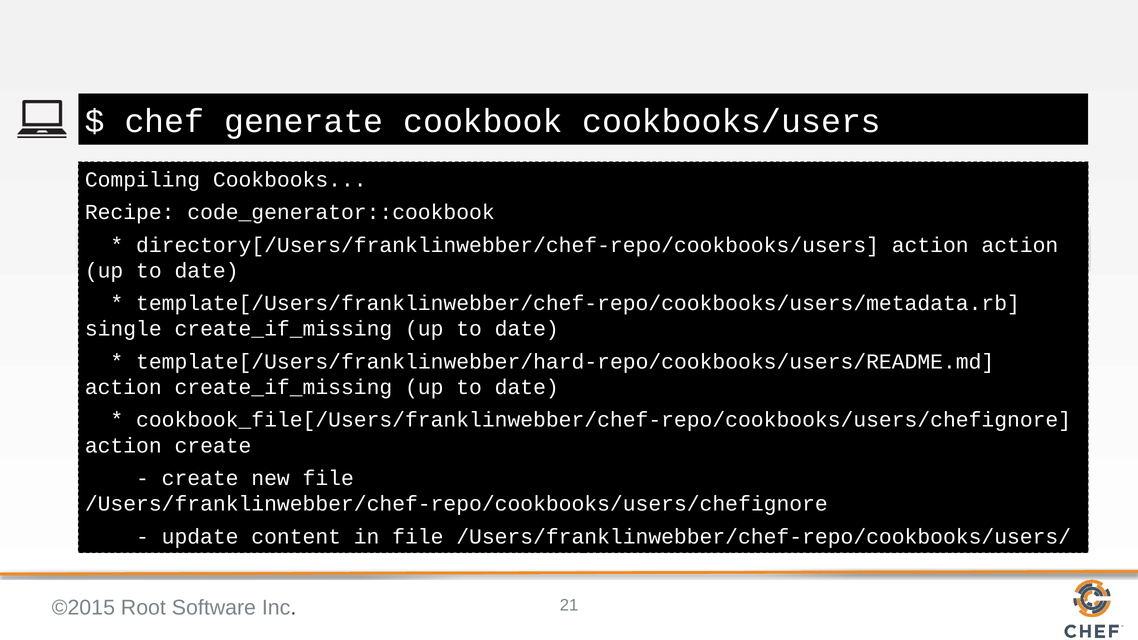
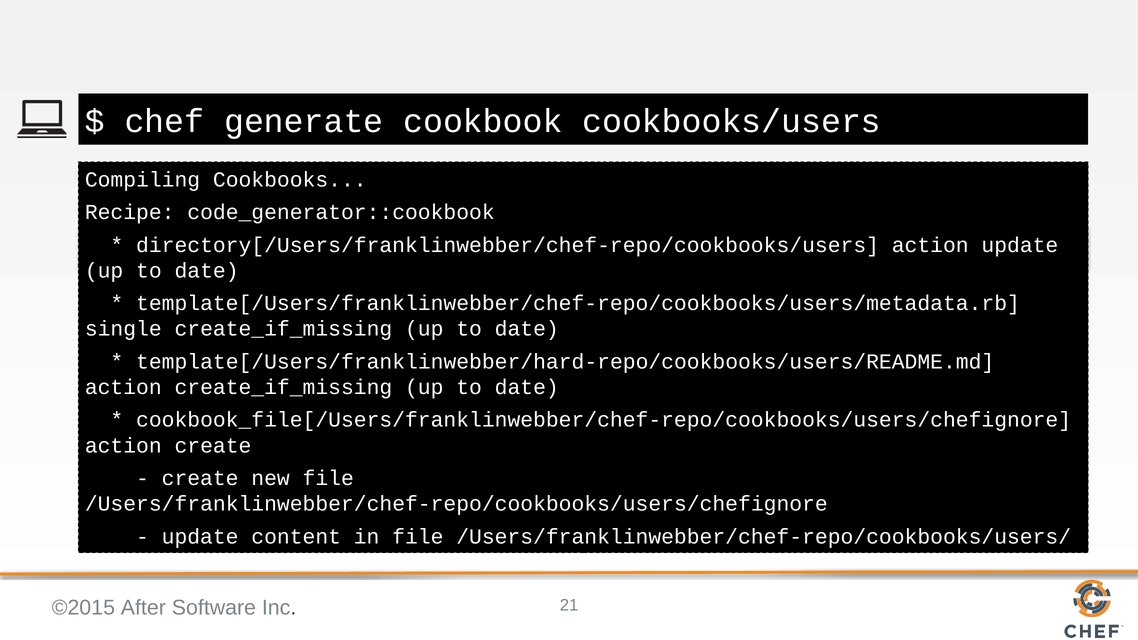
action action: action -> update (1020, 245)
Root: Root -> After (143, 608)
